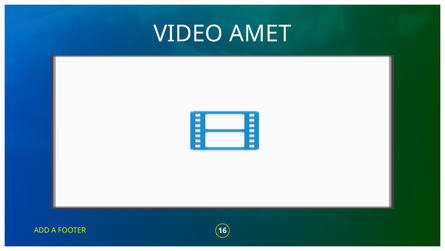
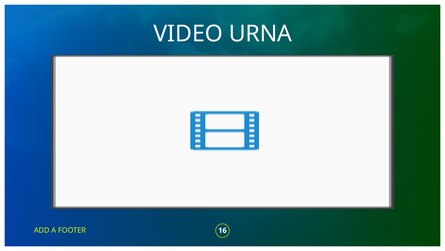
AMET: AMET -> URNA (260, 34)
